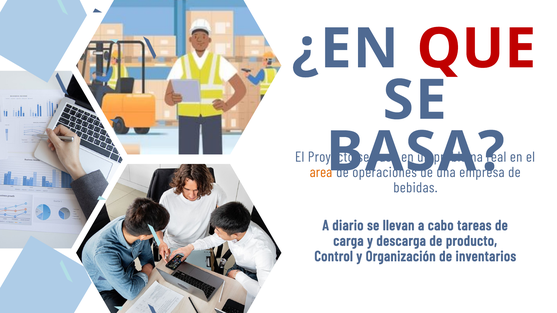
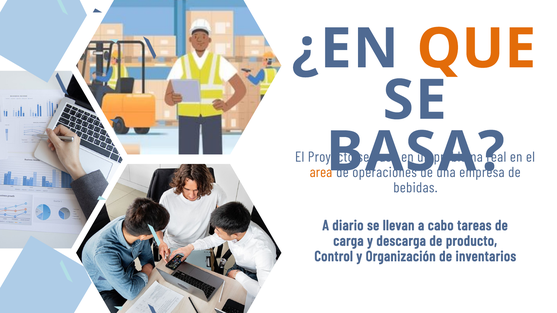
QUE colour: red -> orange (476, 49)
